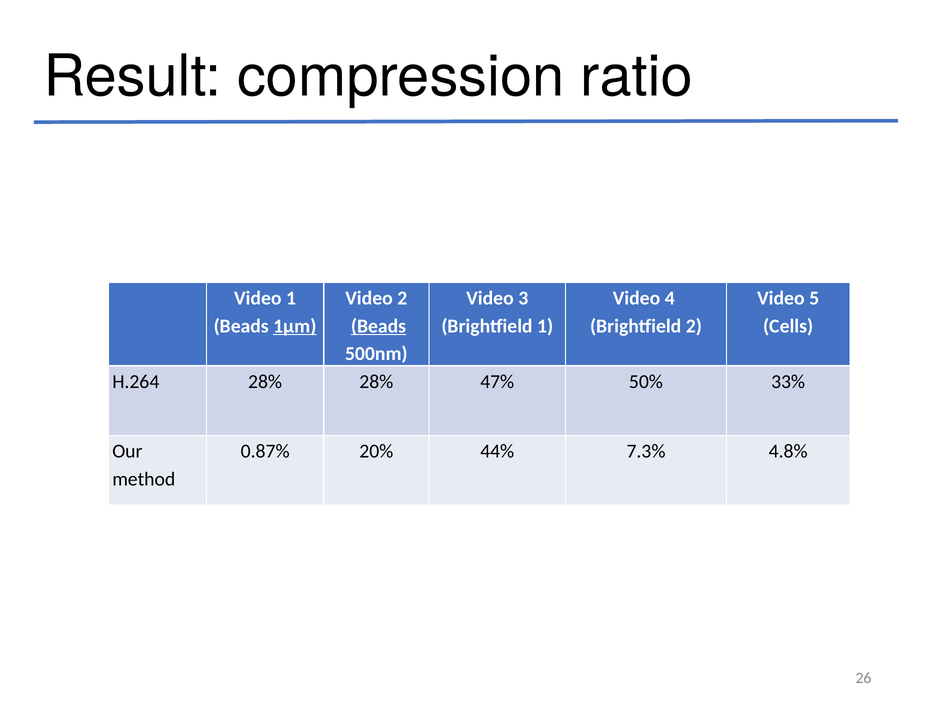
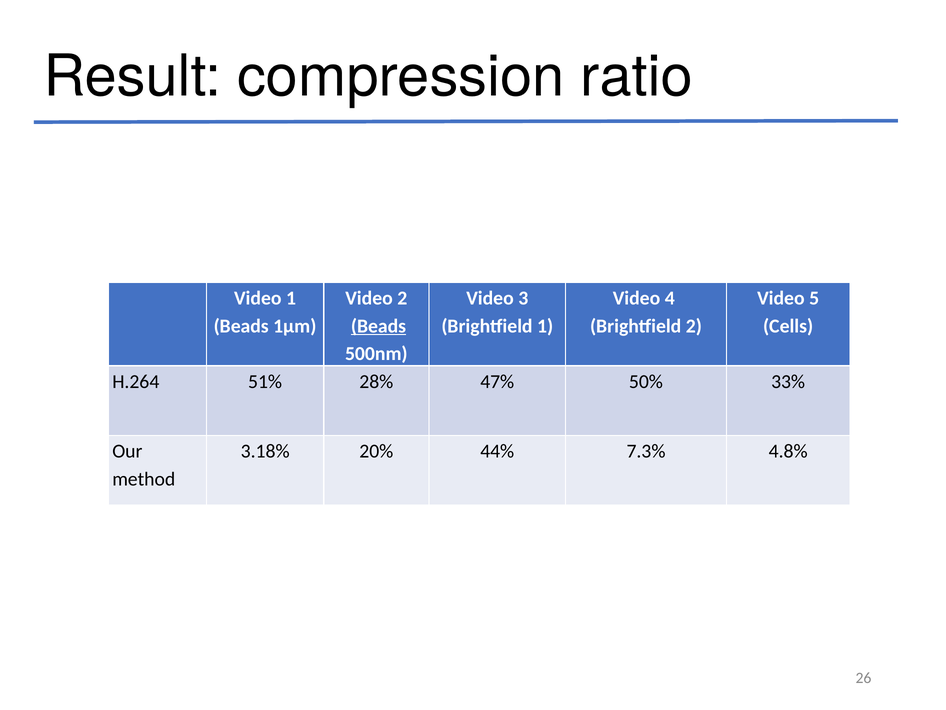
1μm underline: present -> none (295, 326)
H.264 28%: 28% -> 51% (265, 381)
0.87%: 0.87% -> 3.18% (265, 451)
